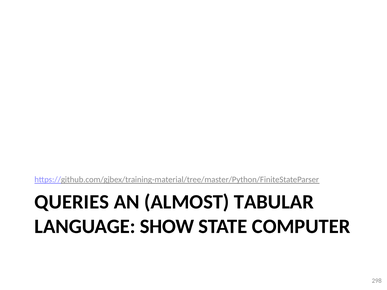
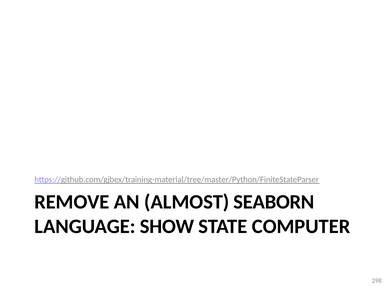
QUERIES: QUERIES -> REMOVE (72, 202)
TABULAR: TABULAR -> SEABORN (274, 202)
